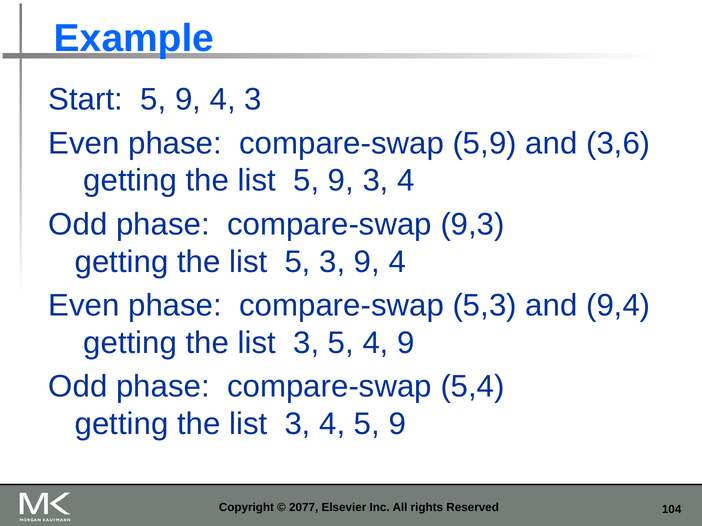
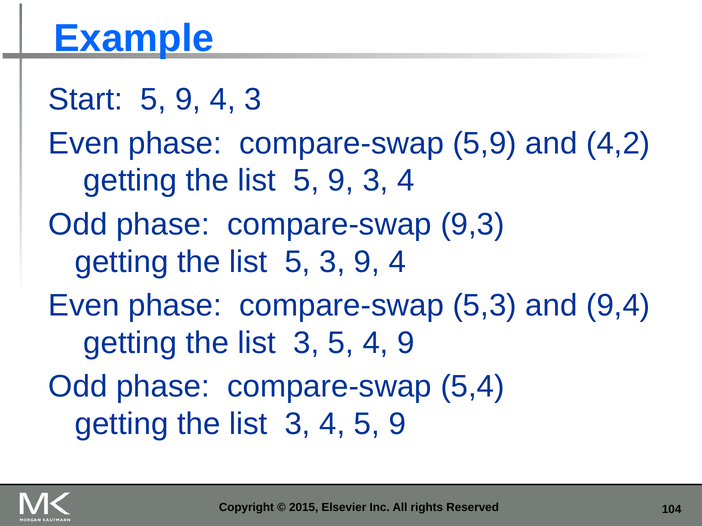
3,6: 3,6 -> 4,2 (618, 143)
2077: 2077 -> 2015 (304, 508)
